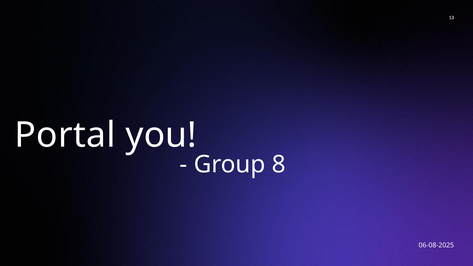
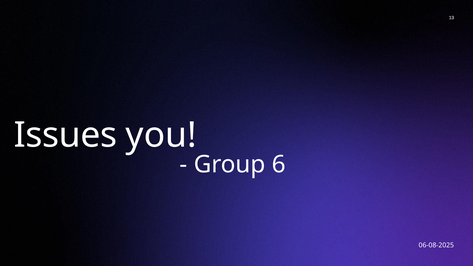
Portal: Portal -> Issues (65, 135)
8: 8 -> 6 (279, 164)
